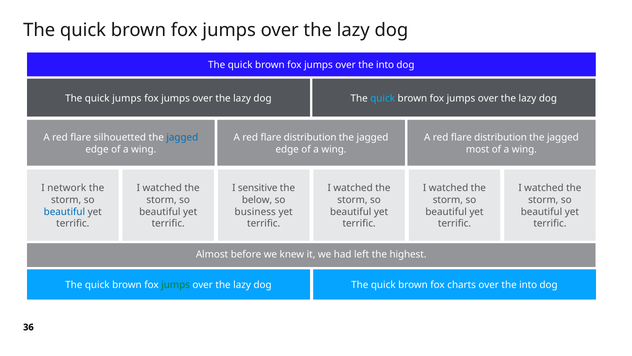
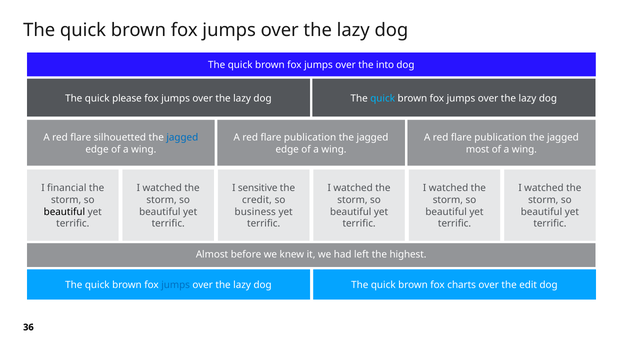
quick jumps: jumps -> please (127, 98)
distribution: distribution -> publication (310, 137)
distribution: distribution -> publication (500, 137)
network: network -> financial (67, 188)
below: below -> credit (257, 200)
beautiful colour: blue -> black (64, 212)
jumps colour: green -> blue (176, 285)
into: into -> edit (528, 285)
